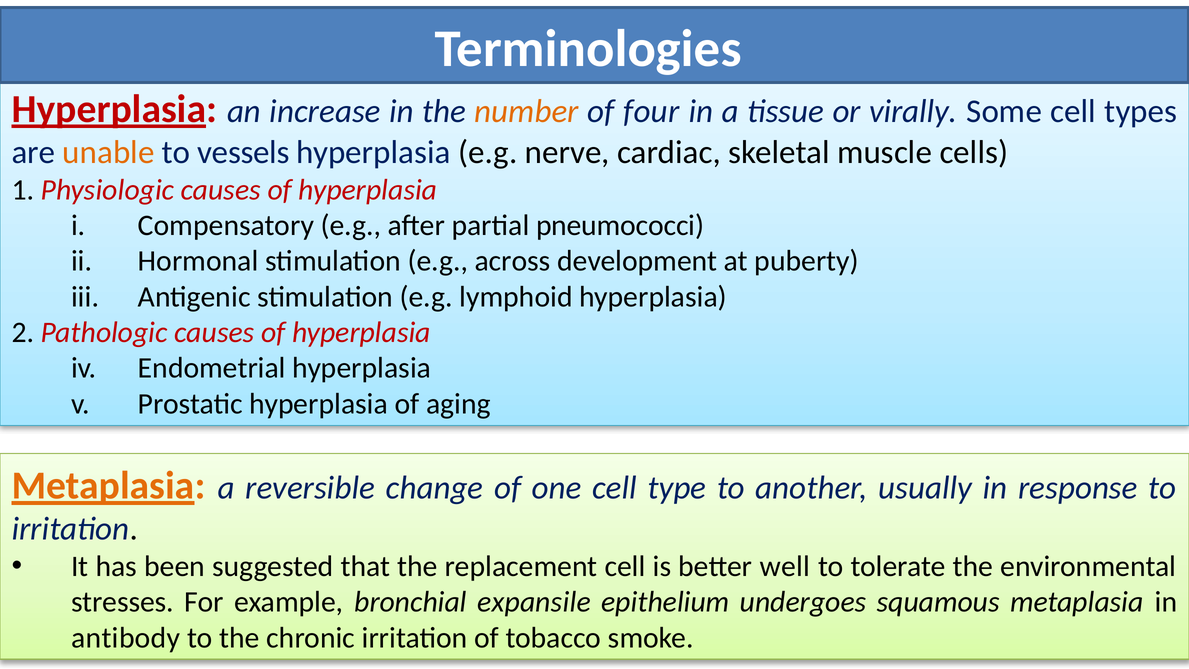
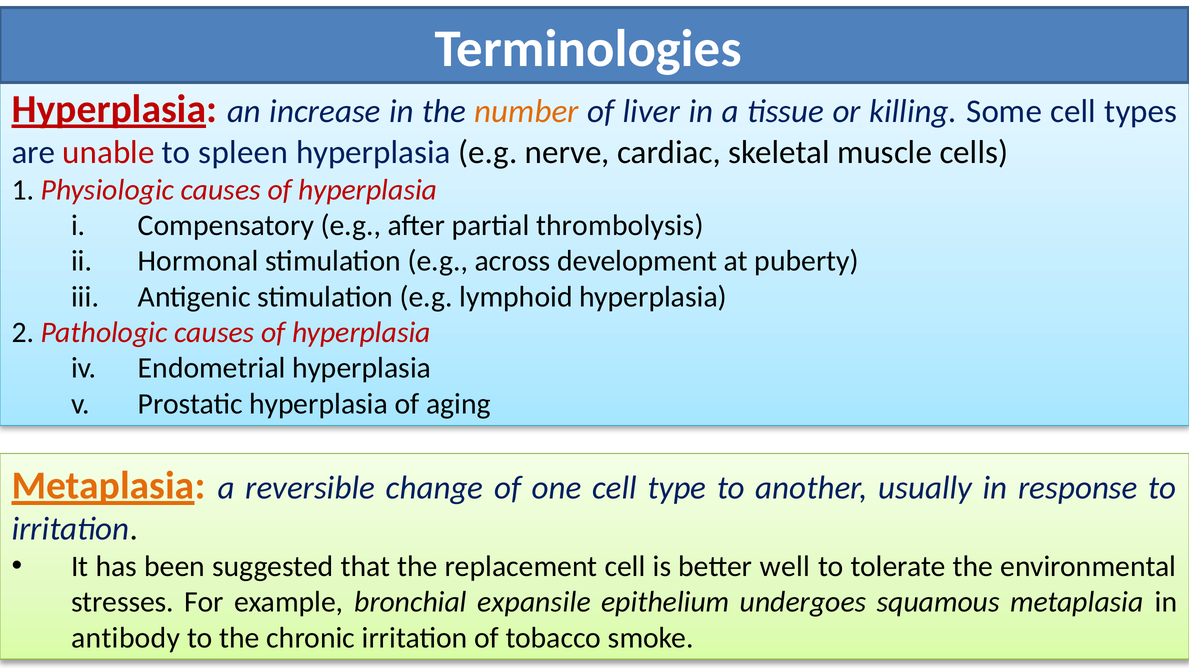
four: four -> liver (651, 111)
virally: virally -> killing (913, 111)
unable colour: orange -> red (108, 152)
vessels: vessels -> spleen (243, 152)
pneumococci: pneumococci -> thrombolysis (620, 225)
